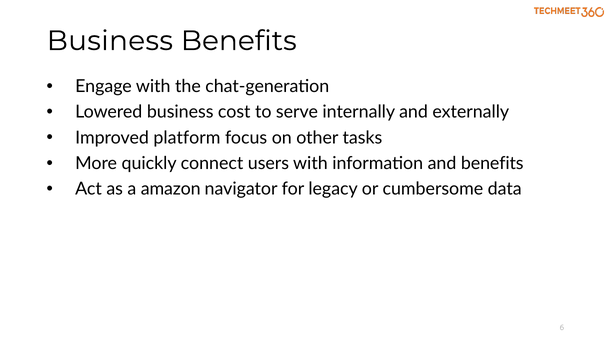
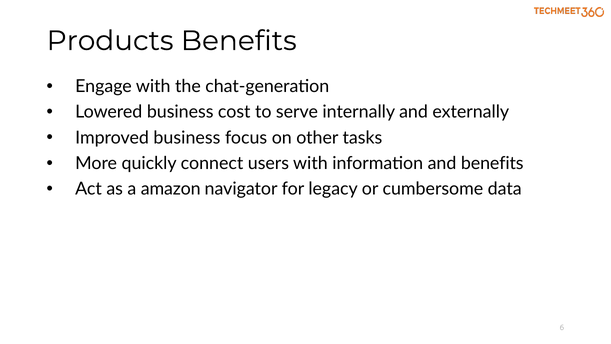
Business: Business -> Products (110, 41)
Improved platform: platform -> business (187, 138)
